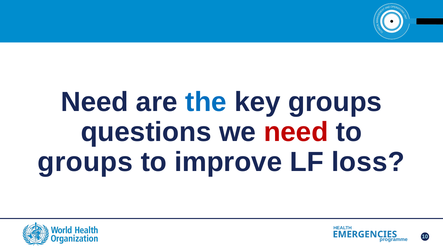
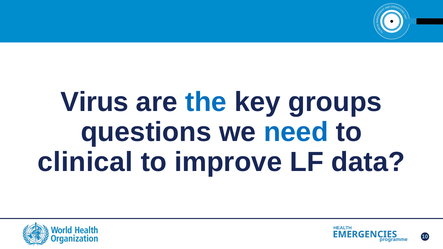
Need: Need -> Virus (95, 102)
need colour: red -> blue (296, 132)
groups: groups -> clinical (85, 162)
loss: loss -> data (368, 162)
